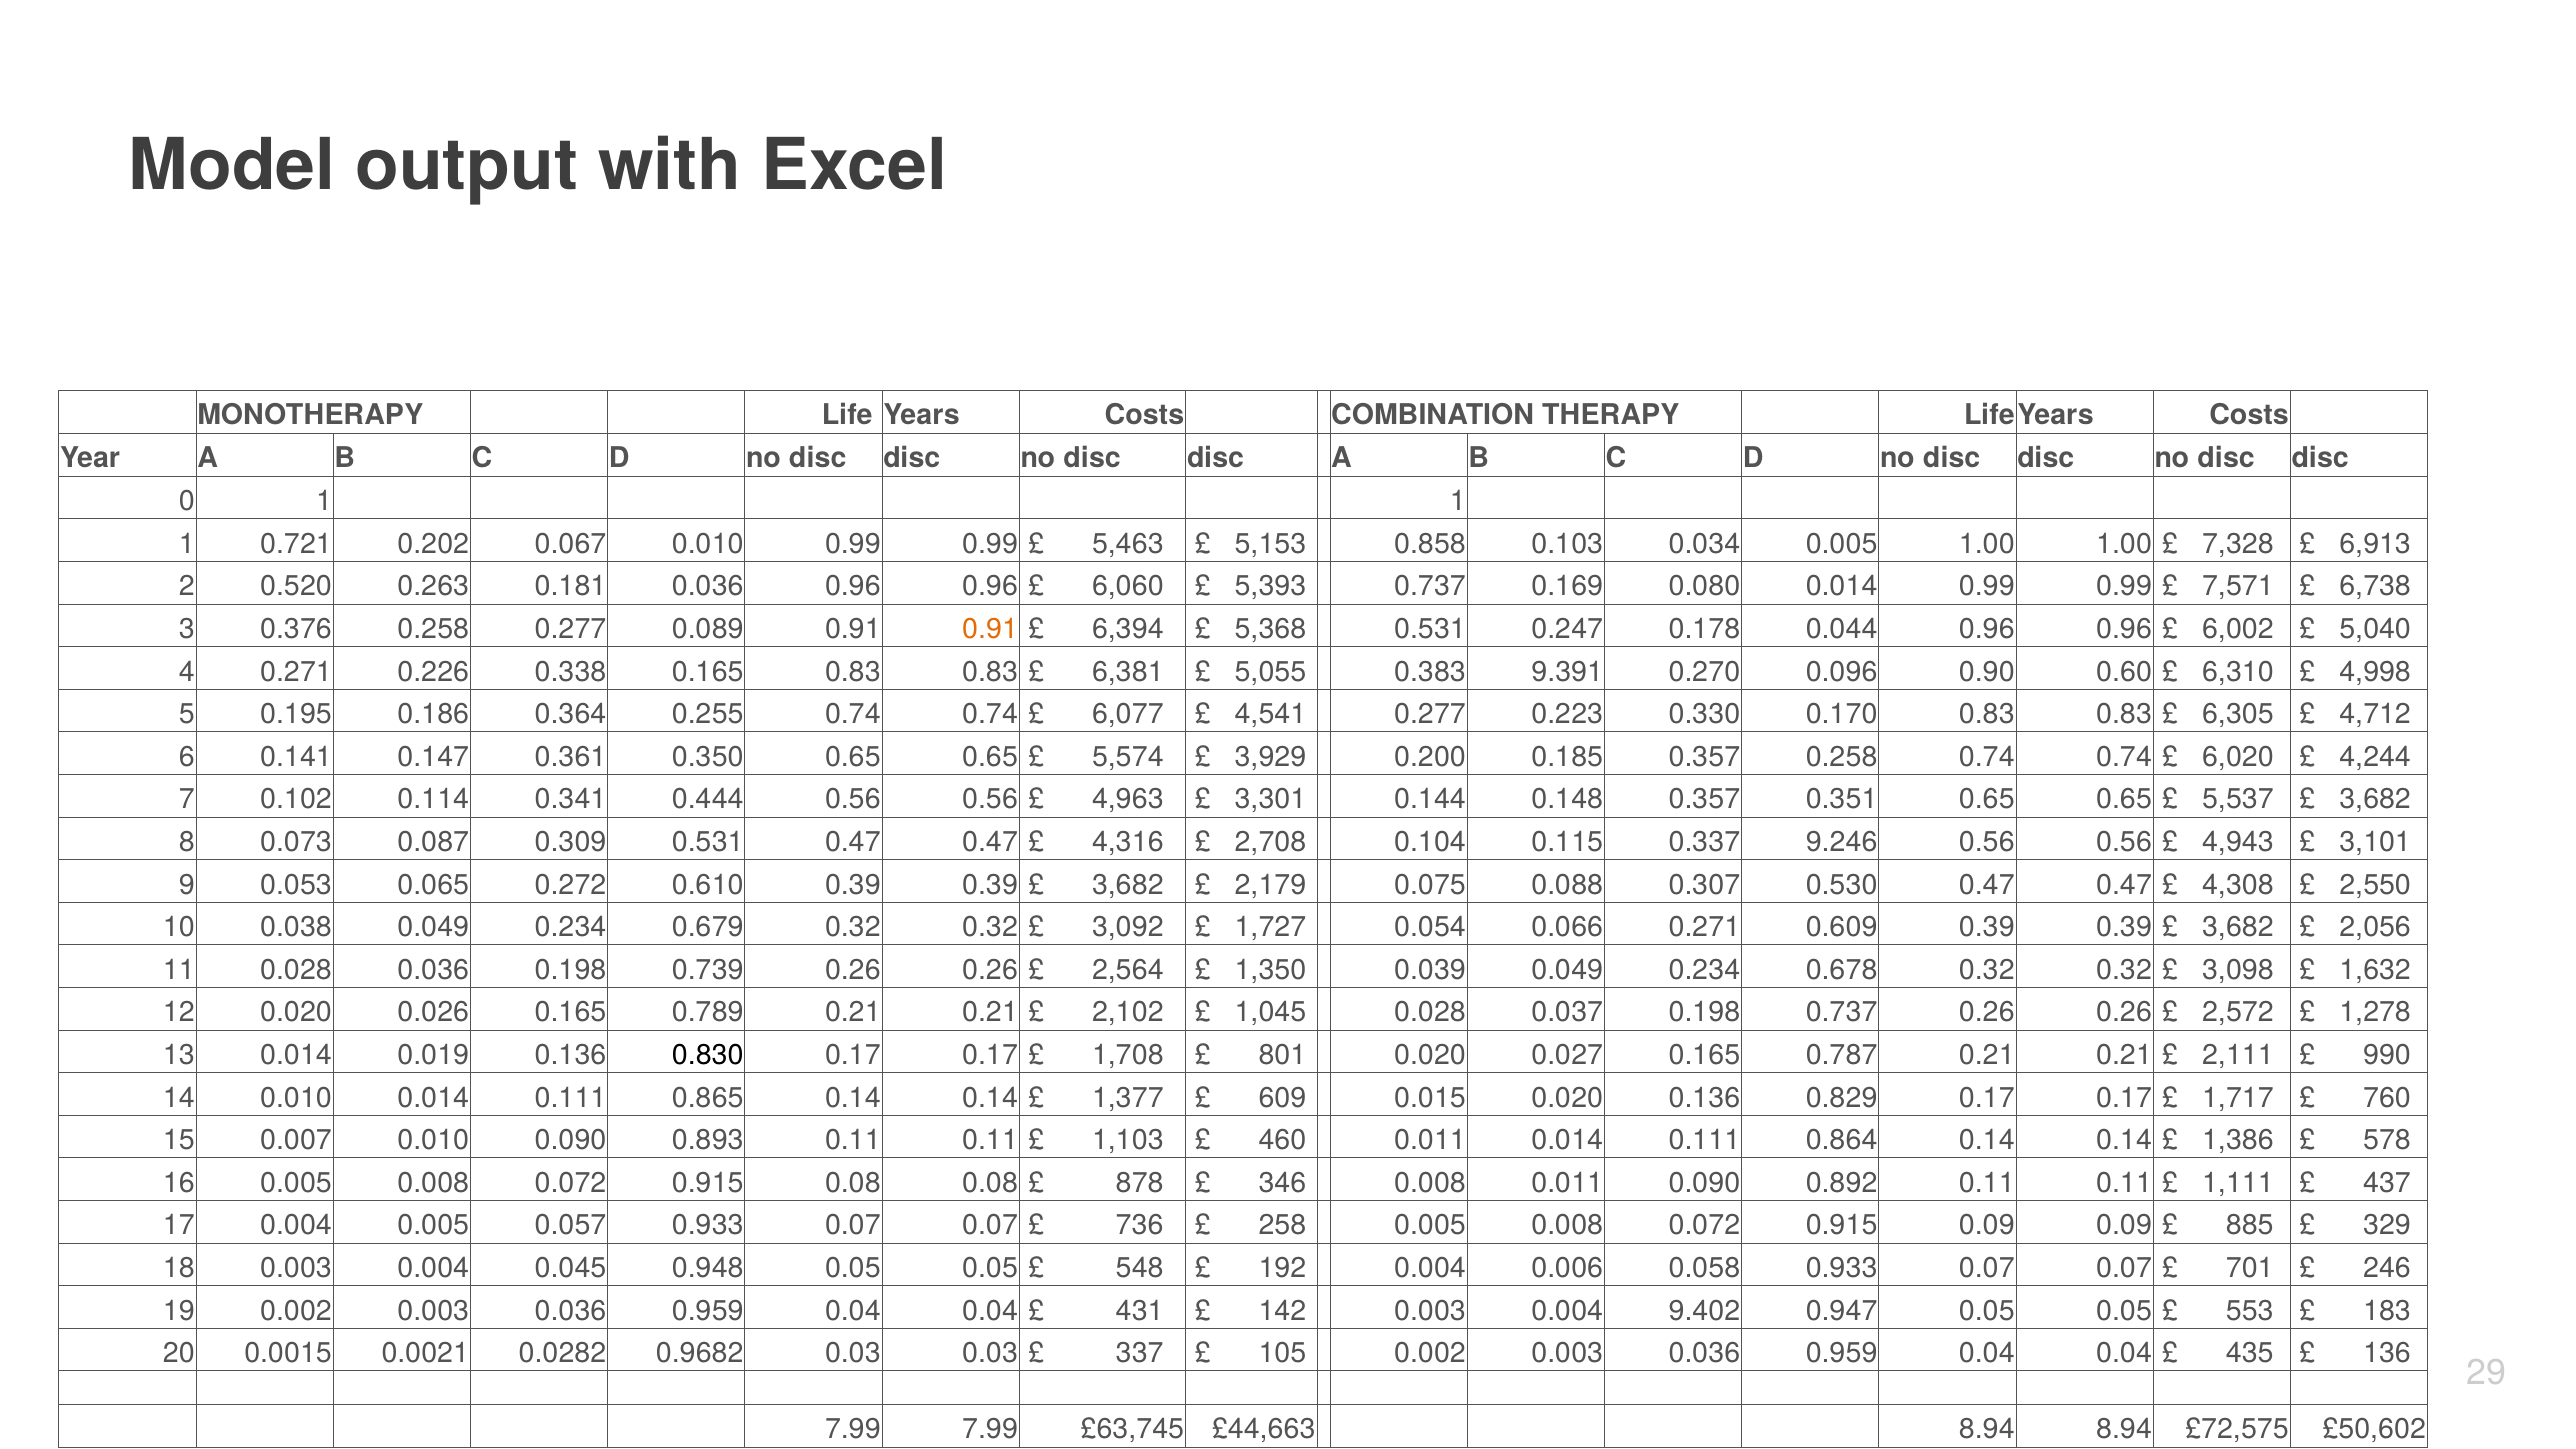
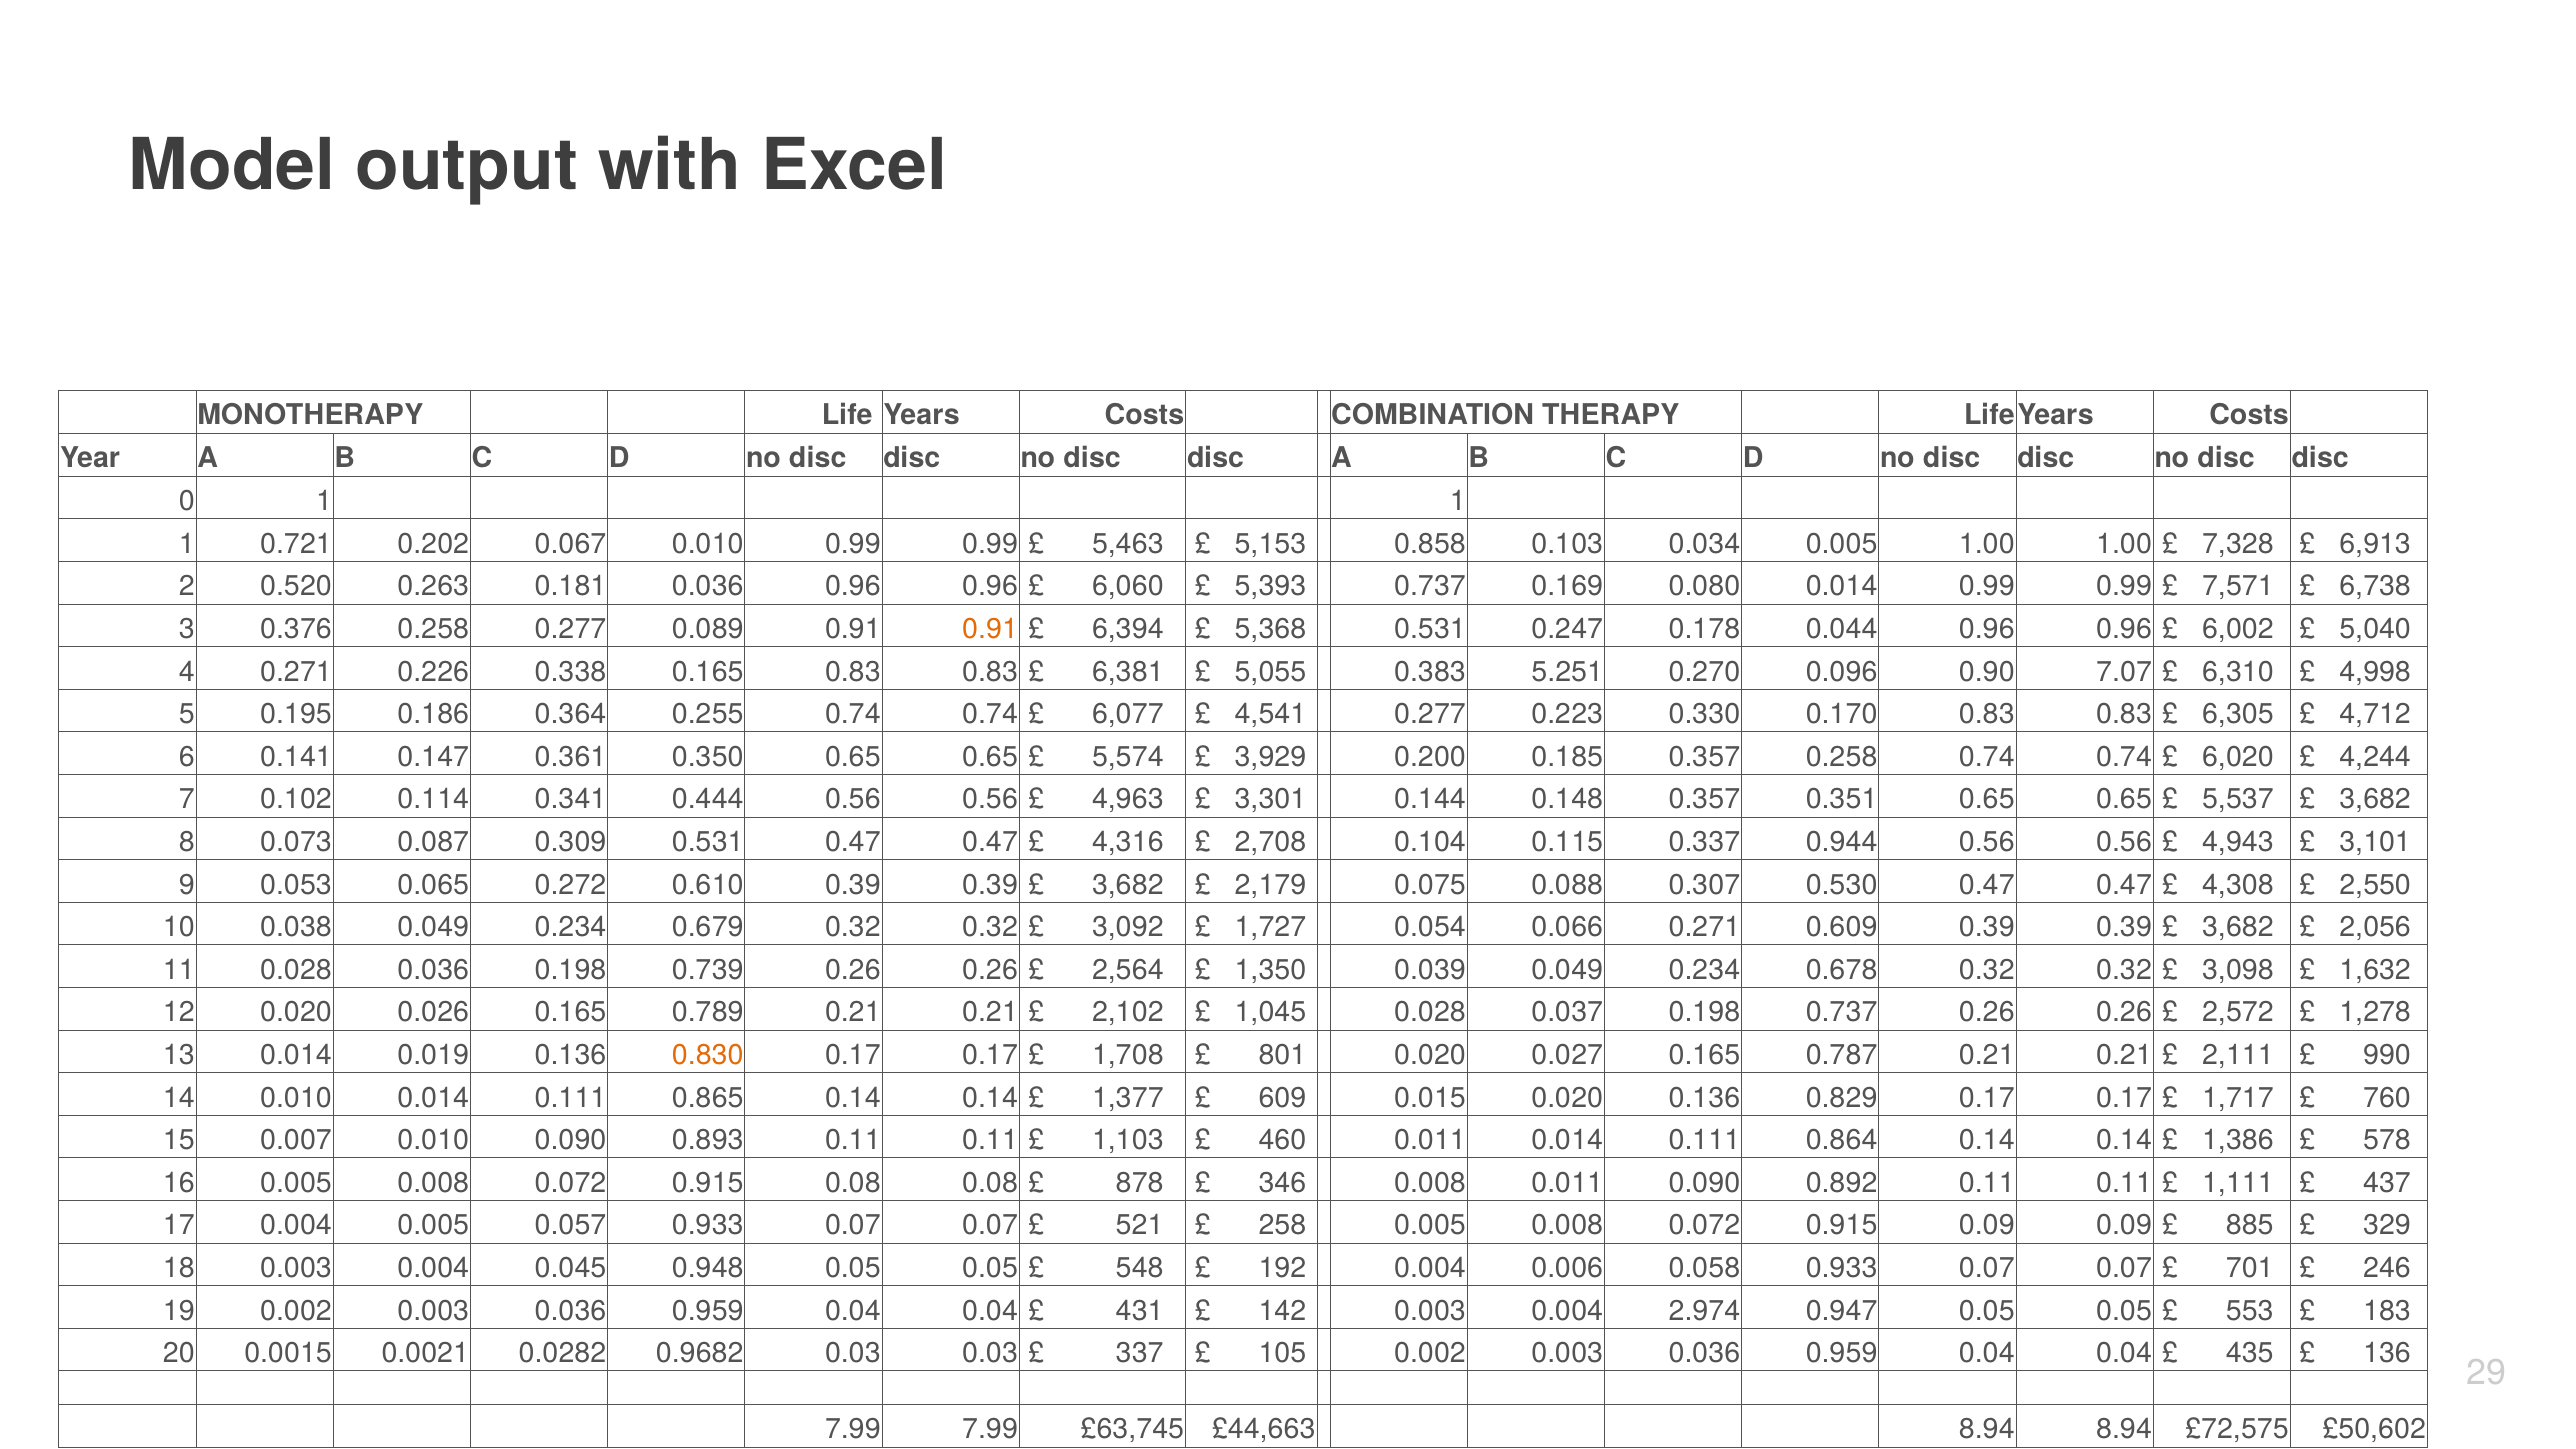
9.391: 9.391 -> 5.251 (1567, 672)
0.60: 0.60 -> 7.07 (2124, 672)
9.246: 9.246 -> 0.944 (1842, 842)
0.830 colour: black -> orange (708, 1055)
736: 736 -> 521 (1140, 1225)
9.402: 9.402 -> 2.974 (1704, 1311)
